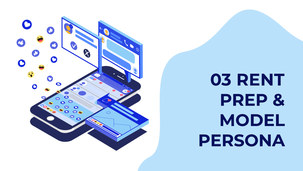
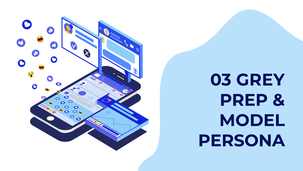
RENT: RENT -> GREY (260, 80)
